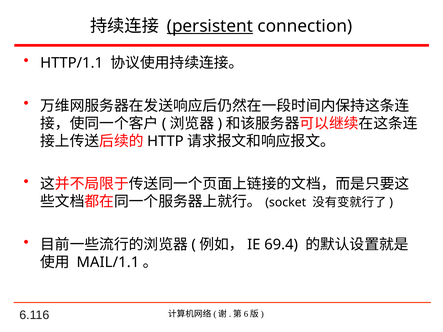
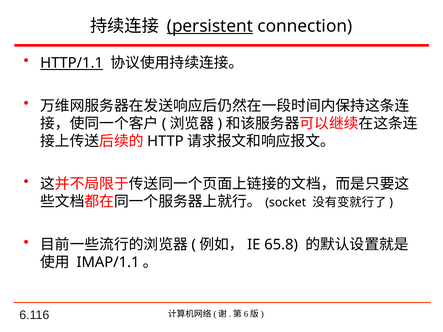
HTTP/1.1 underline: none -> present (72, 63)
69.4: 69.4 -> 65.8 (281, 245)
MAIL/1.1: MAIL/1.1 -> IMAP/1.1 (108, 262)
